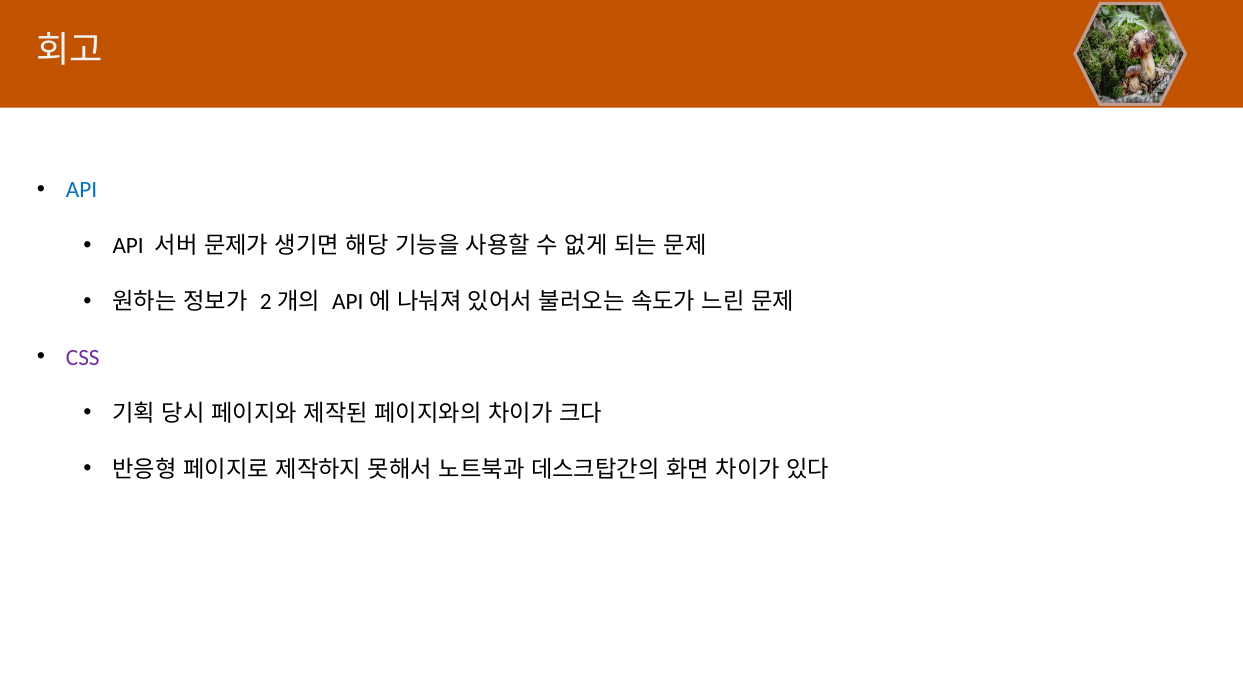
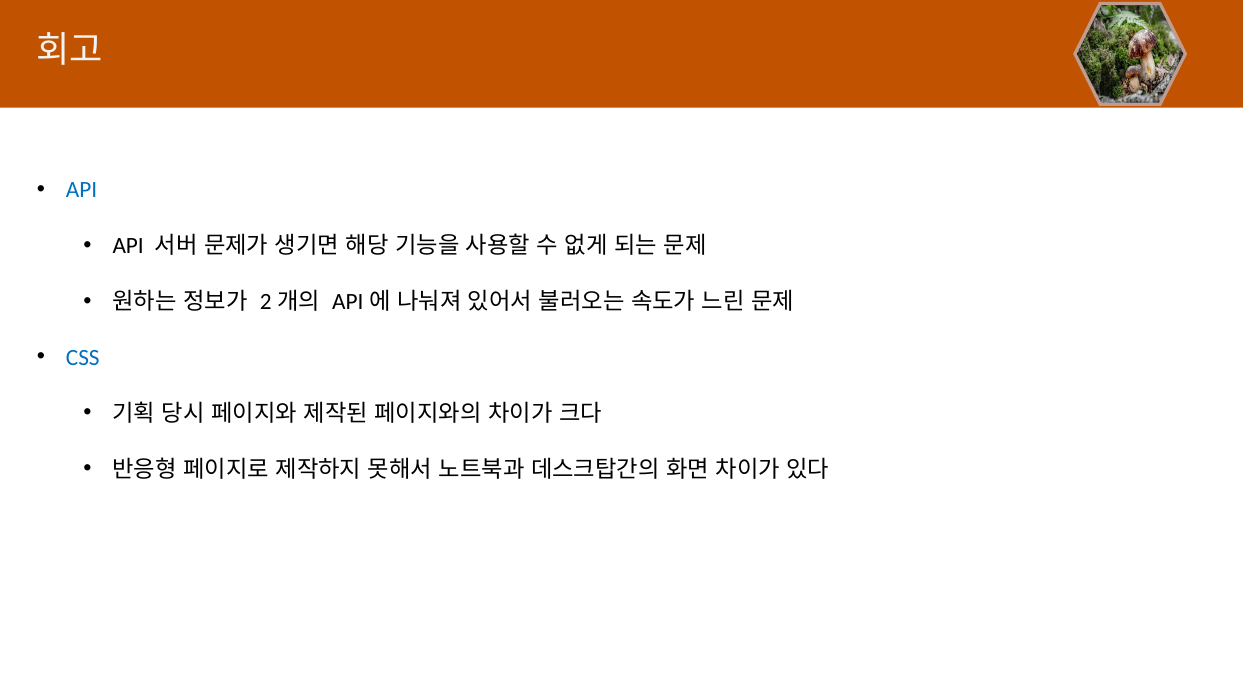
CSS colour: purple -> blue (83, 358)
